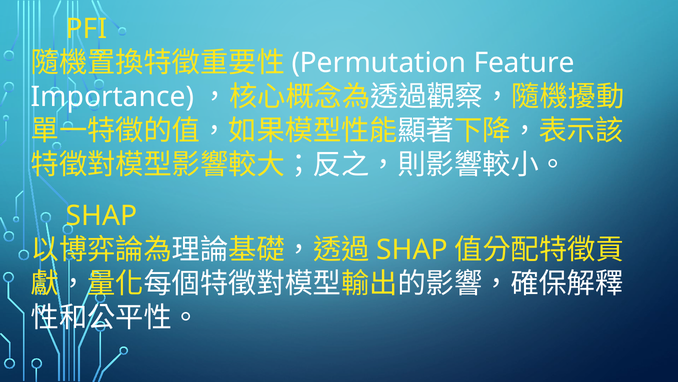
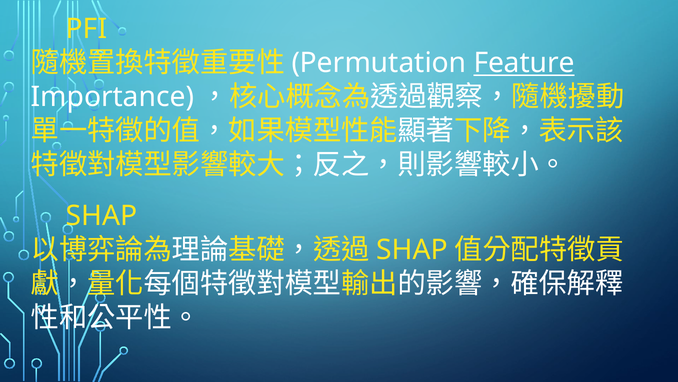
Feature underline: none -> present (524, 63)
